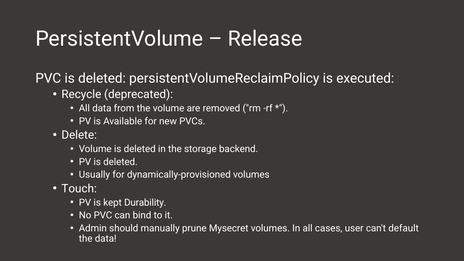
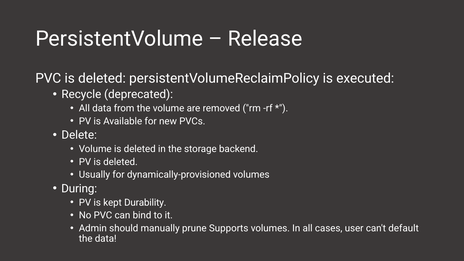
Touch: Touch -> During (79, 189)
Mysecret: Mysecret -> Supports (229, 228)
